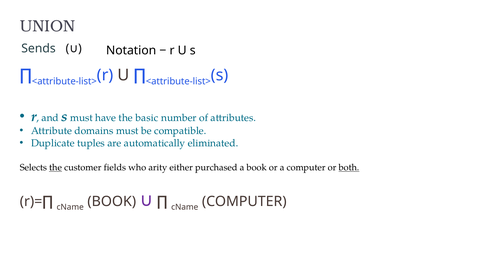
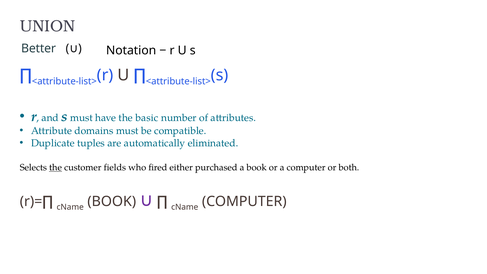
Sends: Sends -> Better (39, 48)
arity: arity -> fired (158, 168)
both underline: present -> none (349, 168)
